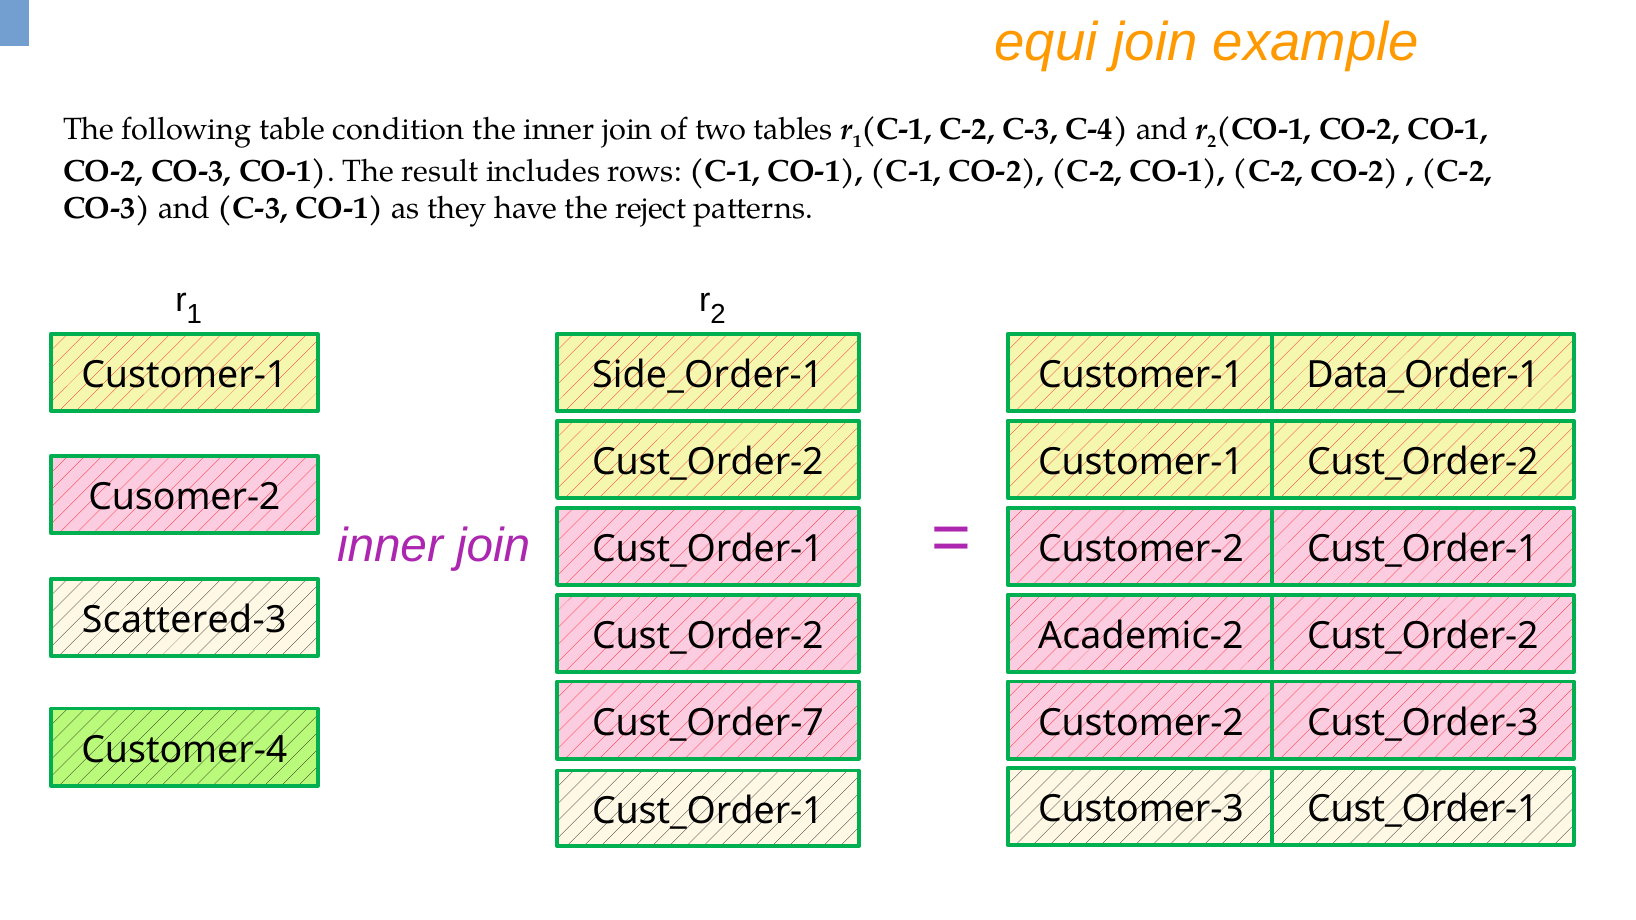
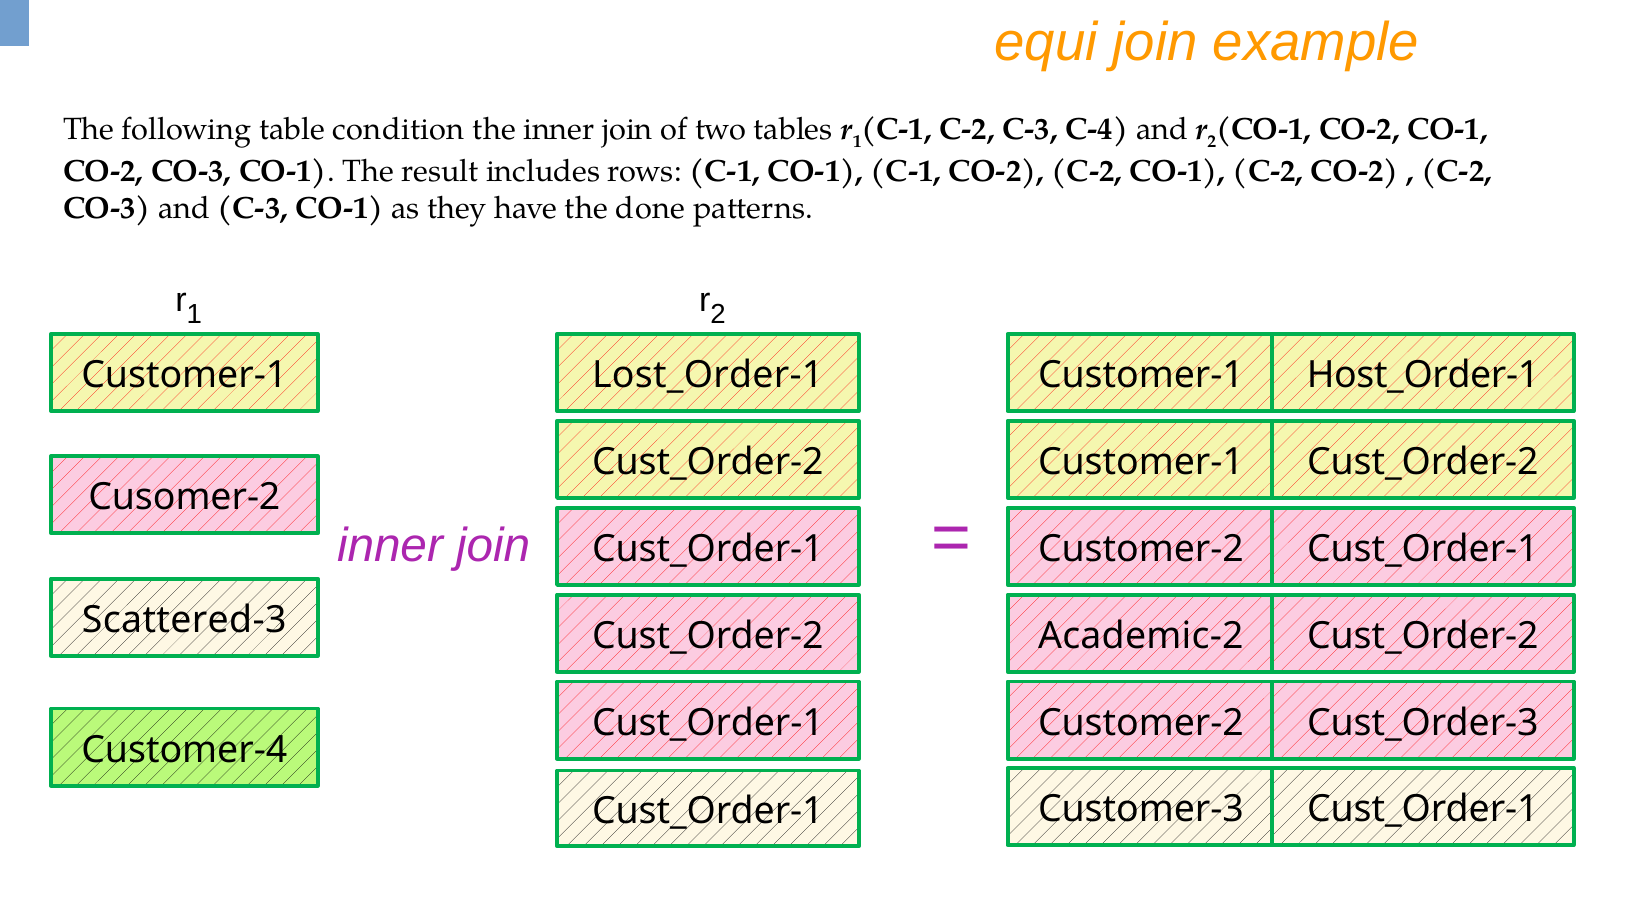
reject: reject -> done (650, 208)
Side_Order-1: Side_Order-1 -> Lost_Order-1 (708, 375)
Data_Order-1: Data_Order-1 -> Host_Order-1 (1423, 375)
Cust_Order-7: Cust_Order-7 -> Cust_Order-1 (708, 723)
